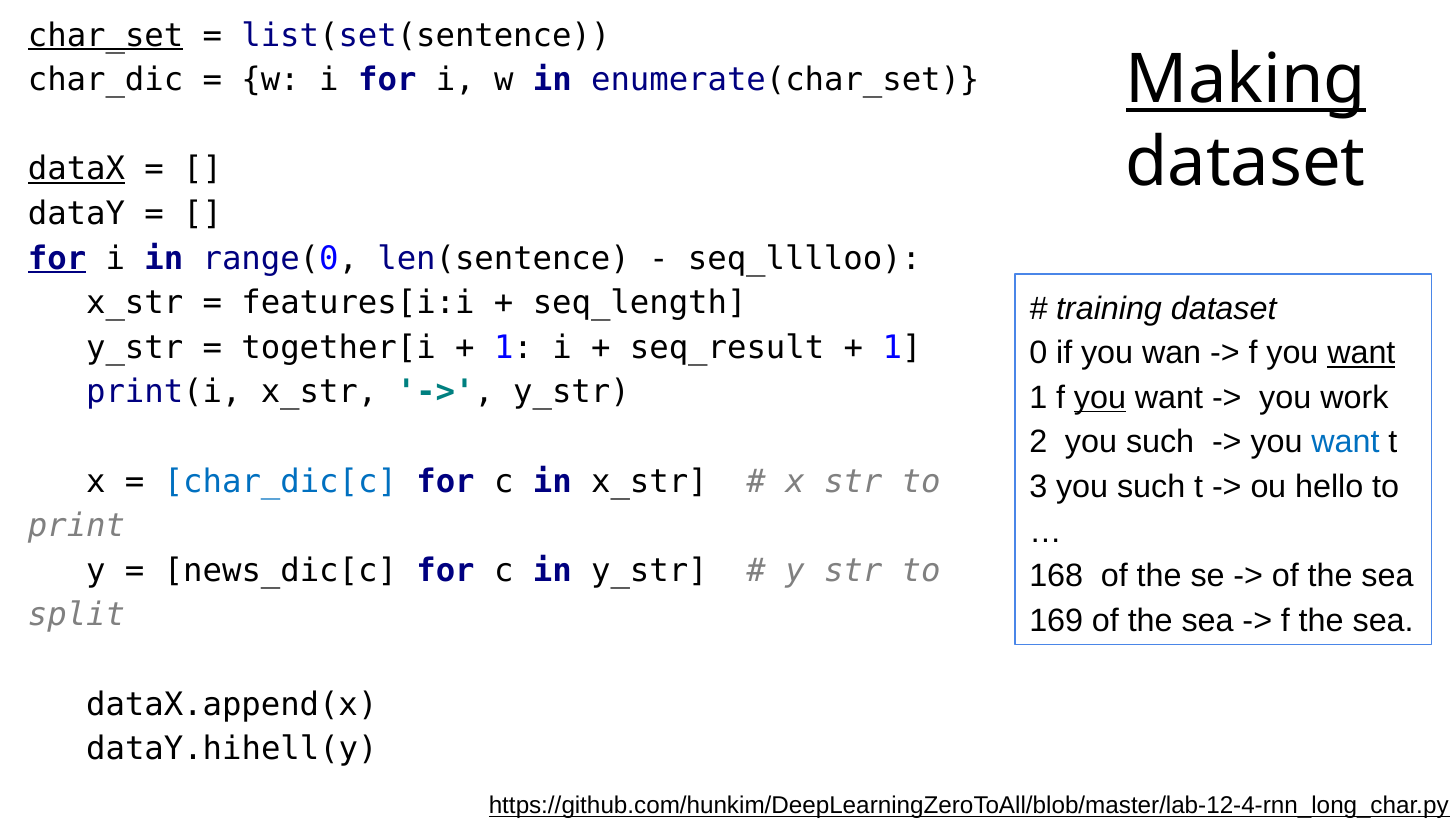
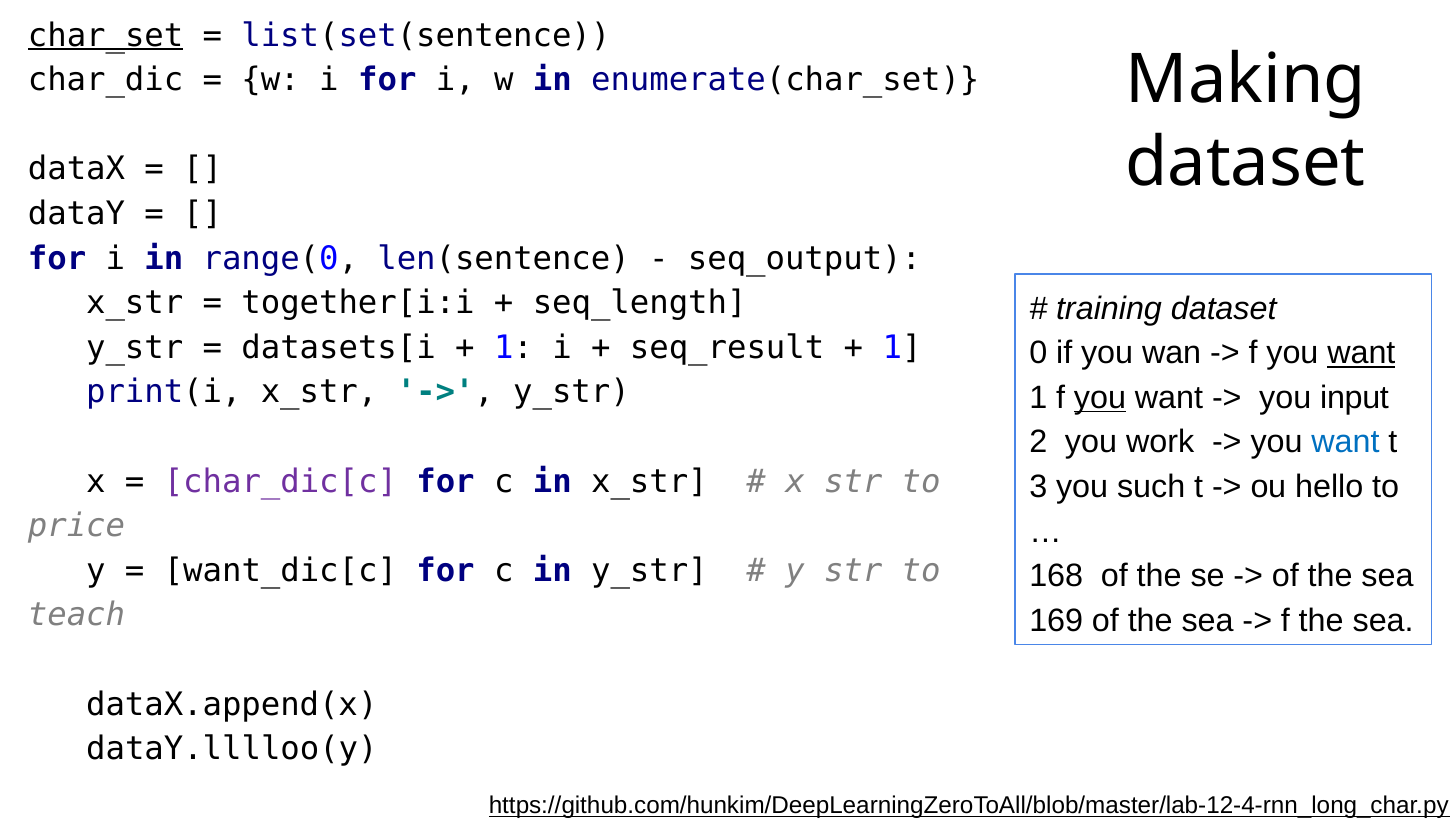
Making underline: present -> none (1246, 80)
dataX underline: present -> none (76, 169)
for underline: present -> none (57, 259)
seq_lllloo: seq_lllloo -> seq_output (805, 259)
features[i:i: features[i:i -> together[i:i (358, 303)
together[i: together[i -> datasets[i (339, 348)
work: work -> input (1355, 398)
2 you such: such -> work (1160, 442)
char_dic[c colour: blue -> purple (280, 482)
print: print -> price (76, 526)
news_dic[c: news_dic[c -> want_dic[c (280, 571)
split: split -> teach (76, 615)
dataY.hihell(y: dataY.hihell(y -> dataY.lllloo(y (232, 749)
